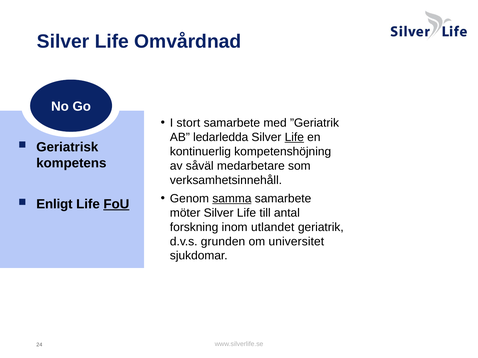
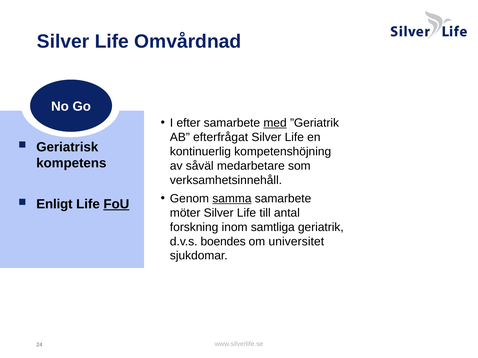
stort: stort -> efter (188, 123)
med underline: none -> present (275, 123)
ledarledda: ledarledda -> efterfrågat (221, 137)
Life underline: present -> none (294, 137)
utlandet: utlandet -> samtliga (273, 227)
grunden: grunden -> boendes (223, 242)
